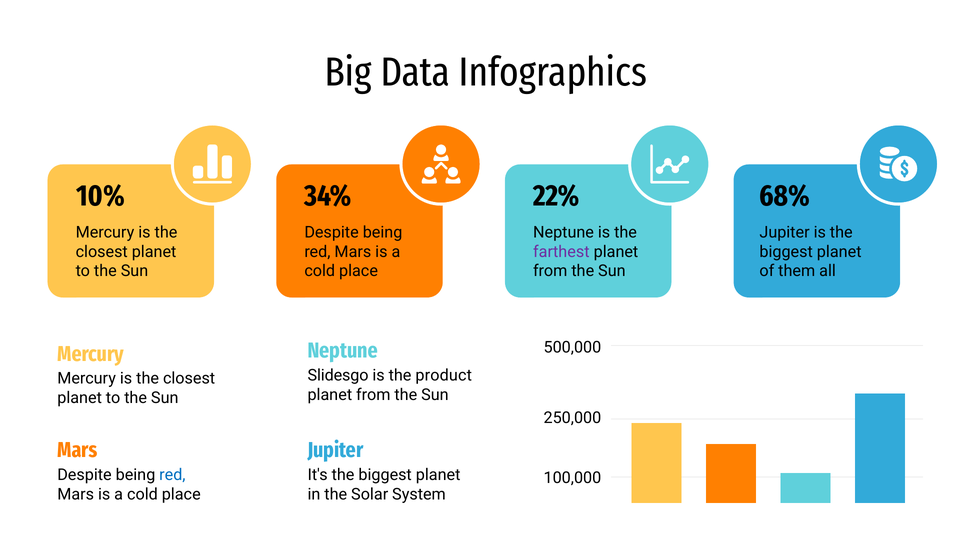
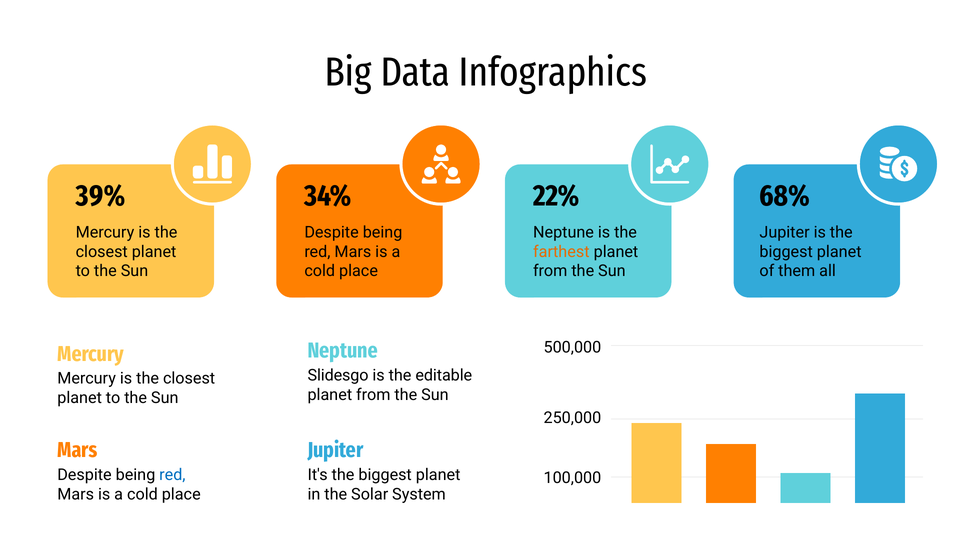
10%: 10% -> 39% (101, 196)
farthest colour: purple -> orange (561, 252)
product: product -> editable (444, 375)
